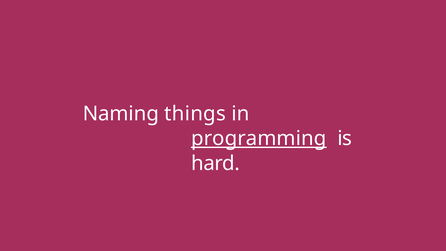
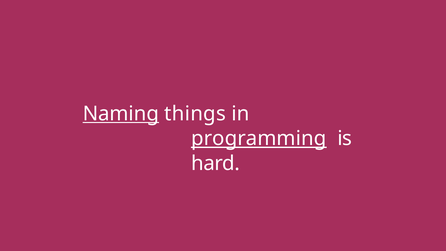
Naming underline: none -> present (121, 114)
